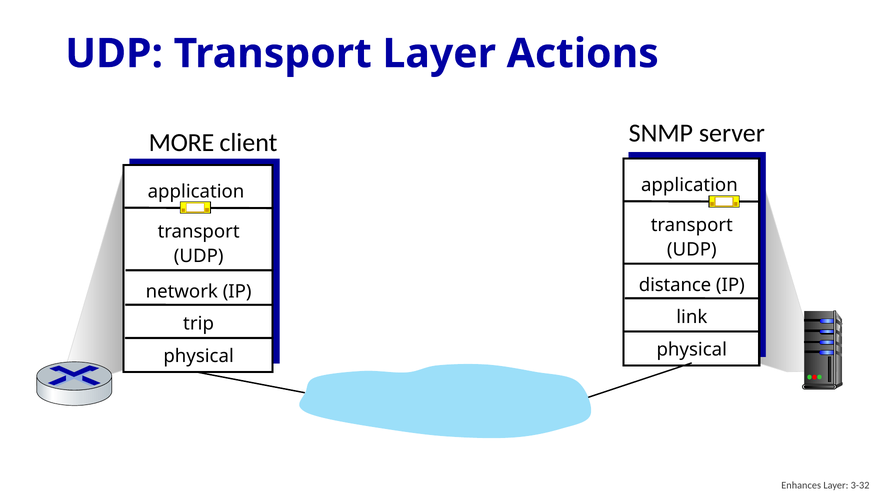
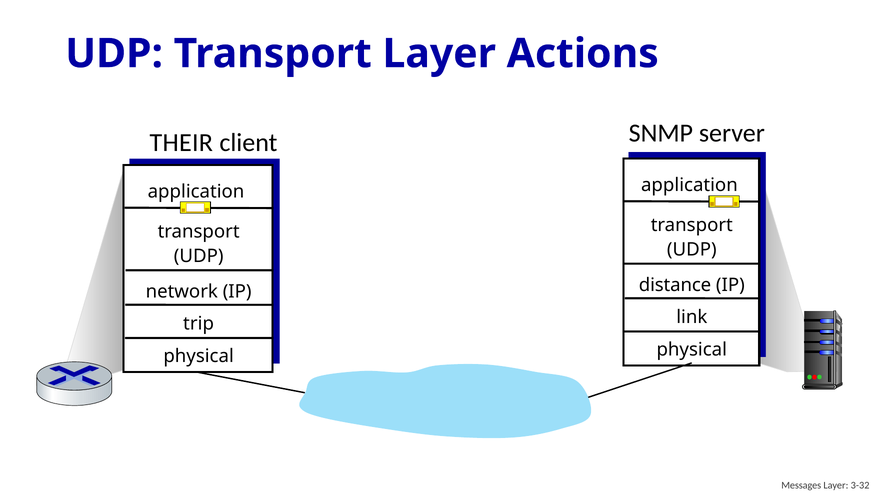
MORE: MORE -> THEIR (181, 143)
Enhances: Enhances -> Messages (801, 486)
